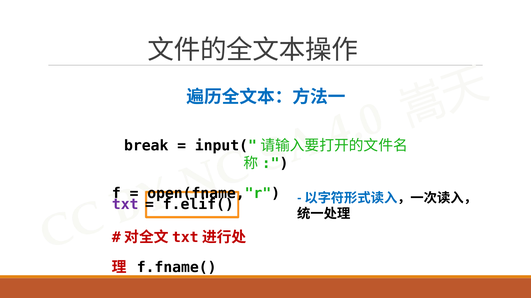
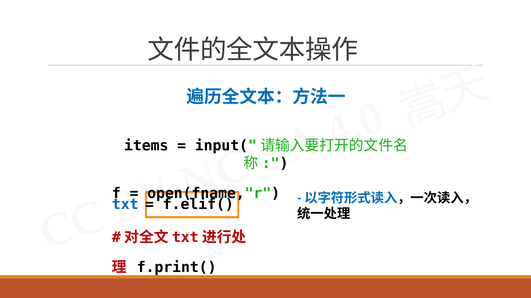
break: break -> items (146, 146)
txt colour: purple -> blue (125, 205)
f.fname(: f.fname( -> f.print( (177, 268)
